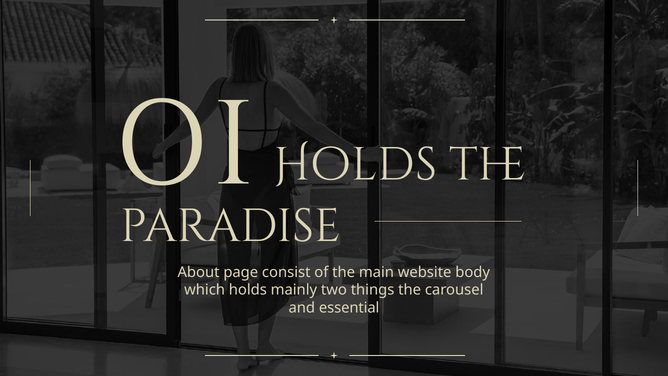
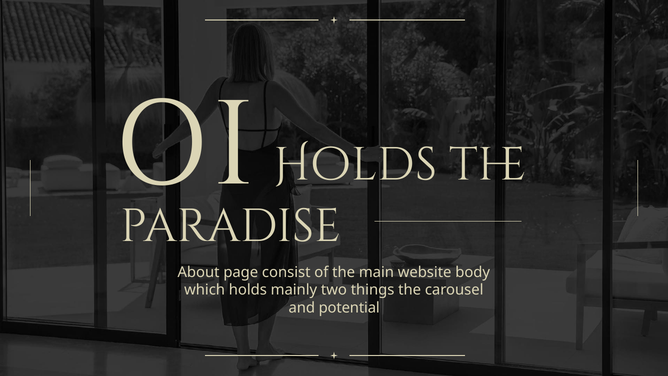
essential: essential -> potential (349, 308)
